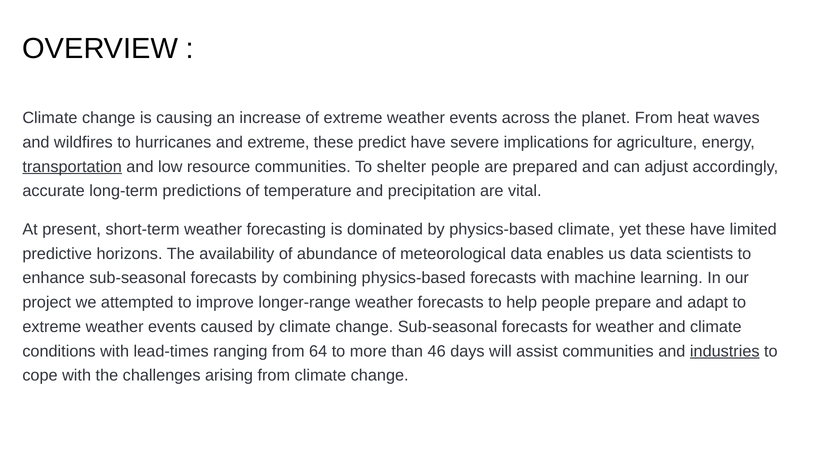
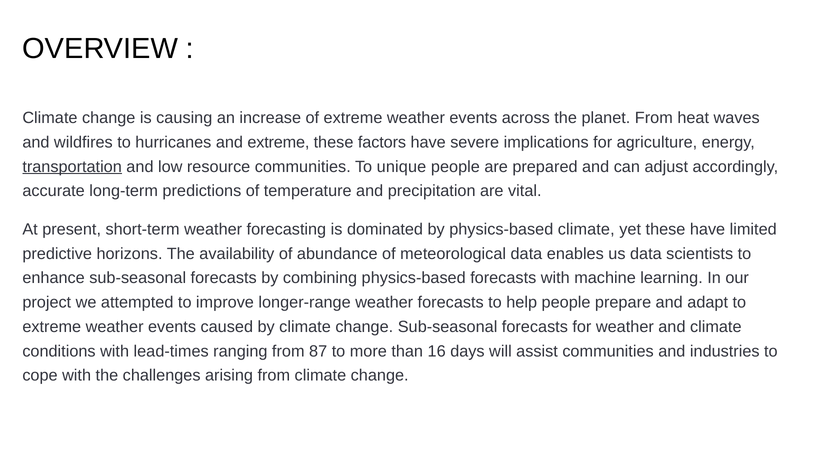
predict: predict -> factors (382, 142)
shelter: shelter -> unique (401, 167)
64: 64 -> 87 (318, 351)
46: 46 -> 16 (437, 351)
industries underline: present -> none (725, 351)
